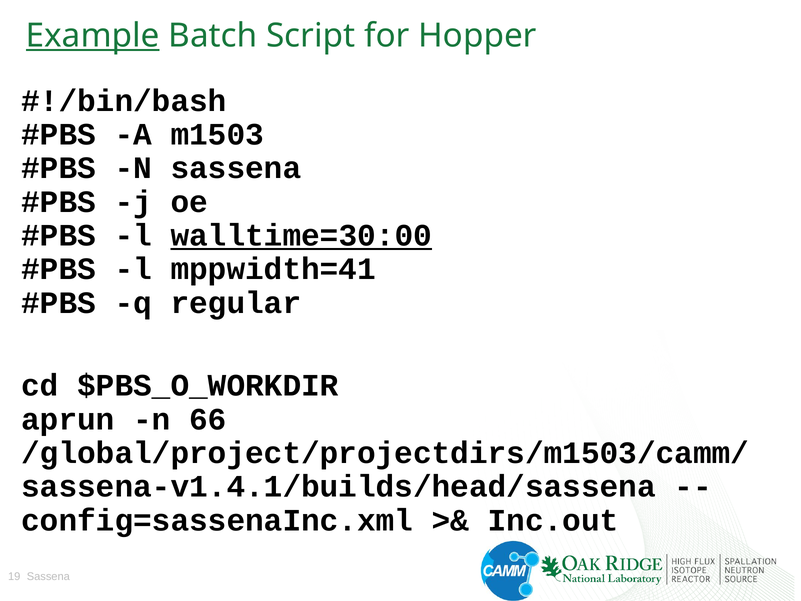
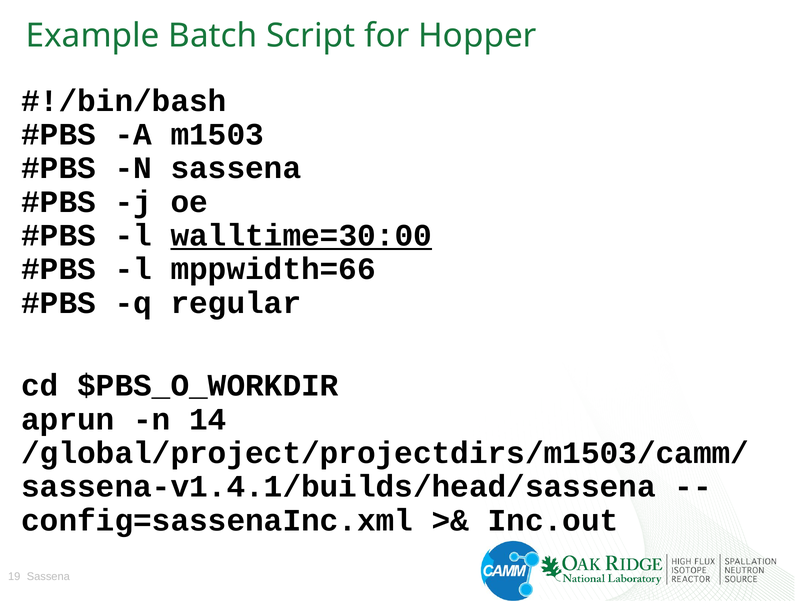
Example underline: present -> none (93, 36)
mppwidth=41: mppwidth=41 -> mppwidth=66 (273, 269)
66: 66 -> 14 (208, 419)
